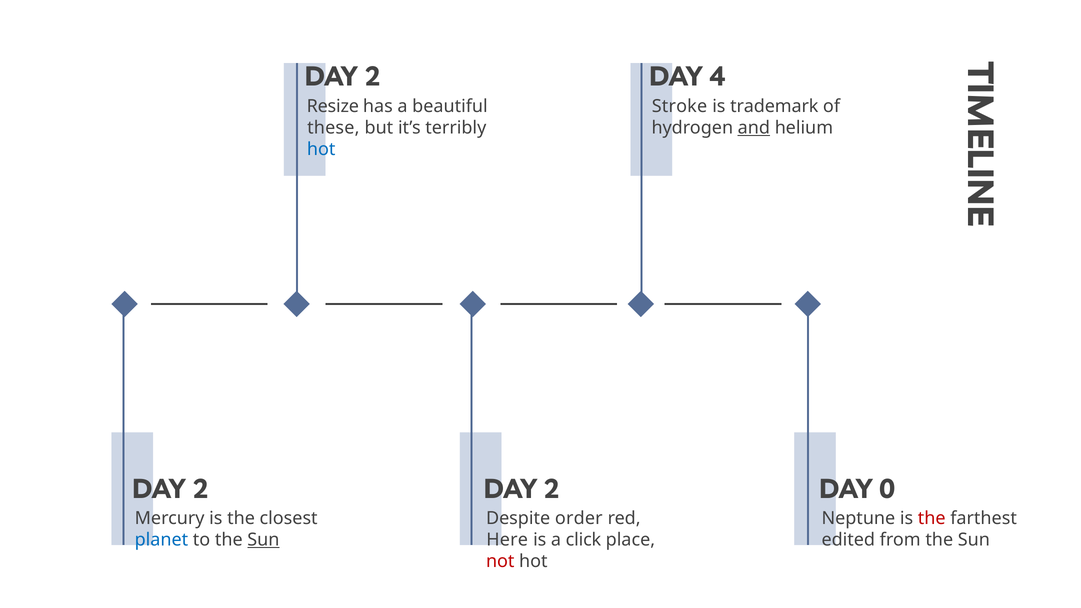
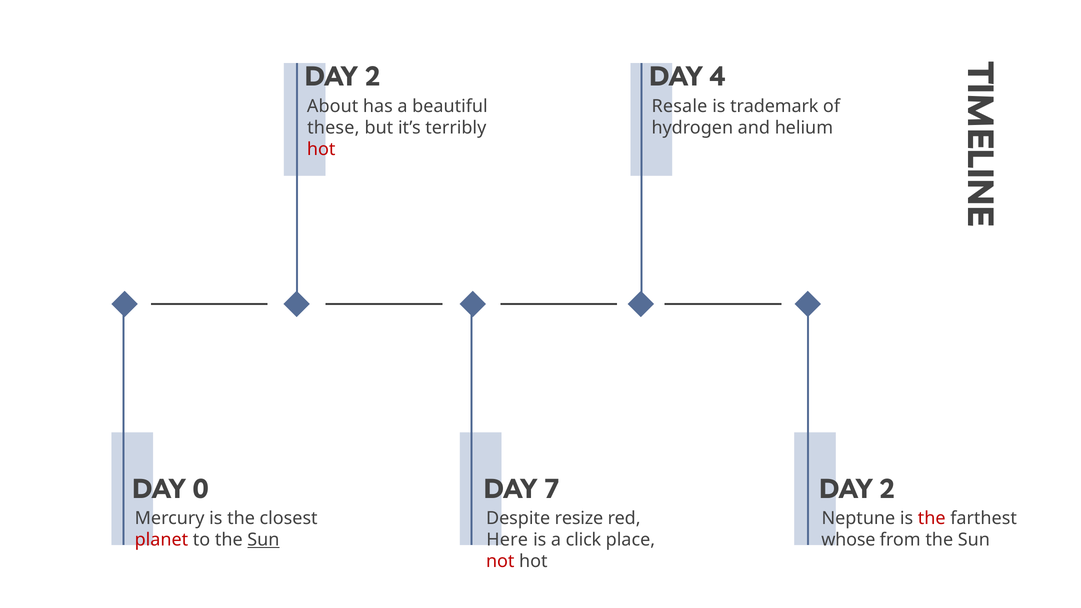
Resize: Resize -> About (333, 106)
Stroke: Stroke -> Resale (679, 106)
and underline: present -> none (754, 128)
hot colour: blue -> red (321, 149)
2: 2 -> 0 (201, 489)
2: 2 -> 7 (552, 489)
0: 0 -> 2 (888, 489)
order: order -> resize (579, 518)
planet colour: blue -> red (161, 540)
edited: edited -> whose (848, 540)
